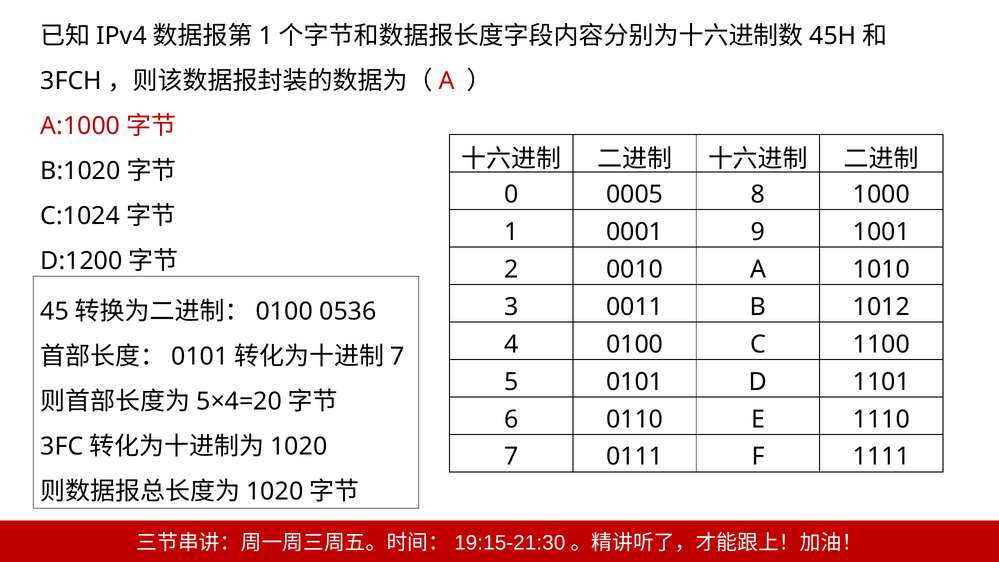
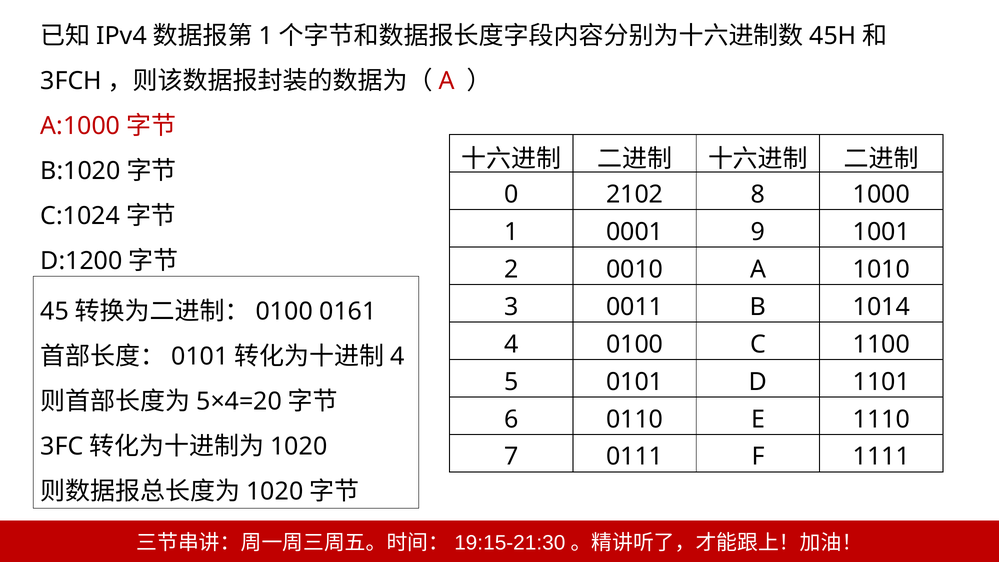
0005: 0005 -> 2102 (635, 194)
1012: 1012 -> 1014 (881, 307)
0536: 0536 -> 0161 (348, 312)
7: 7 -> 4 (397, 357)
